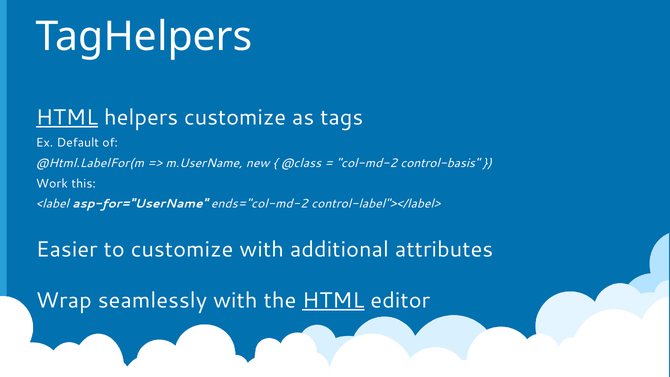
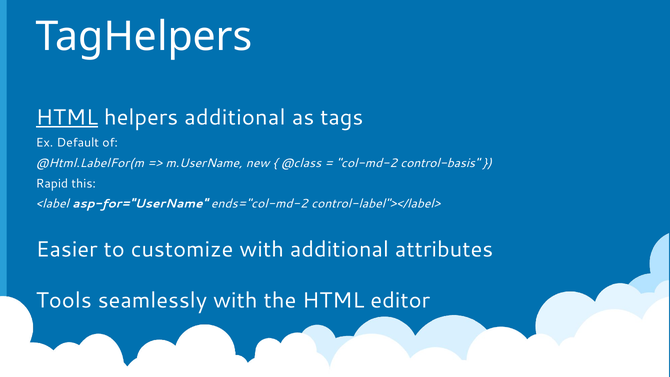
helpers customize: customize -> additional (235, 117)
Work: Work -> Rapid (52, 183)
Wrap: Wrap -> Tools (64, 300)
HTML underline: present -> none (333, 300)
